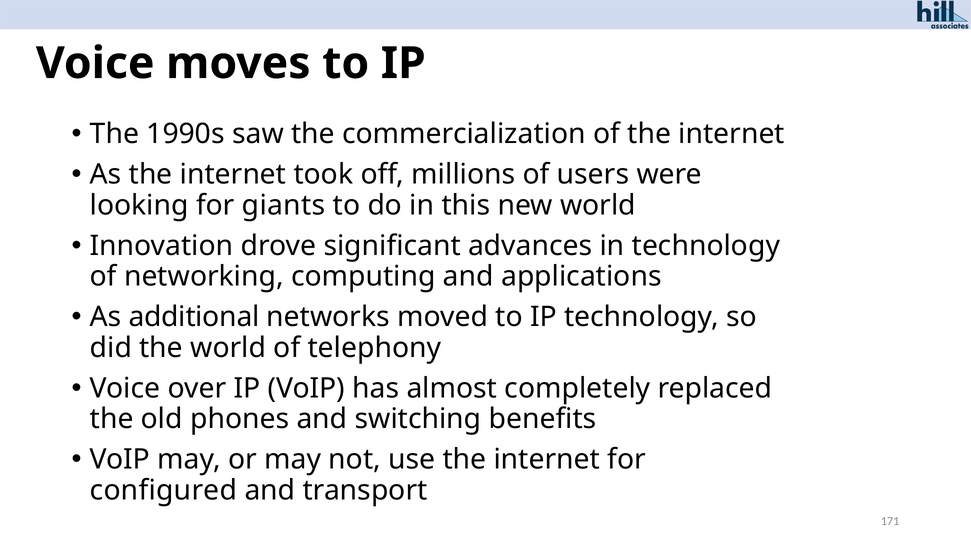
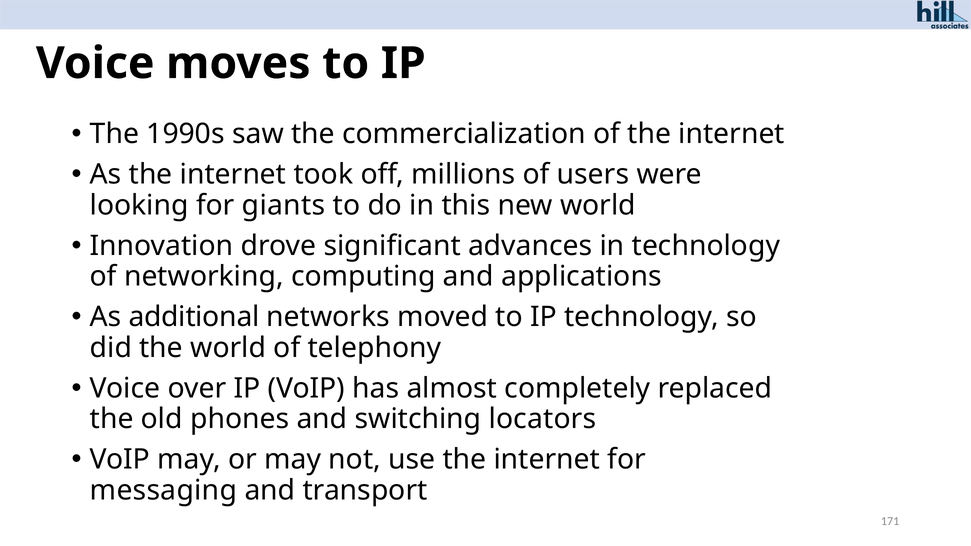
benefits: benefits -> locators (543, 419)
configured: configured -> messaging (163, 490)
